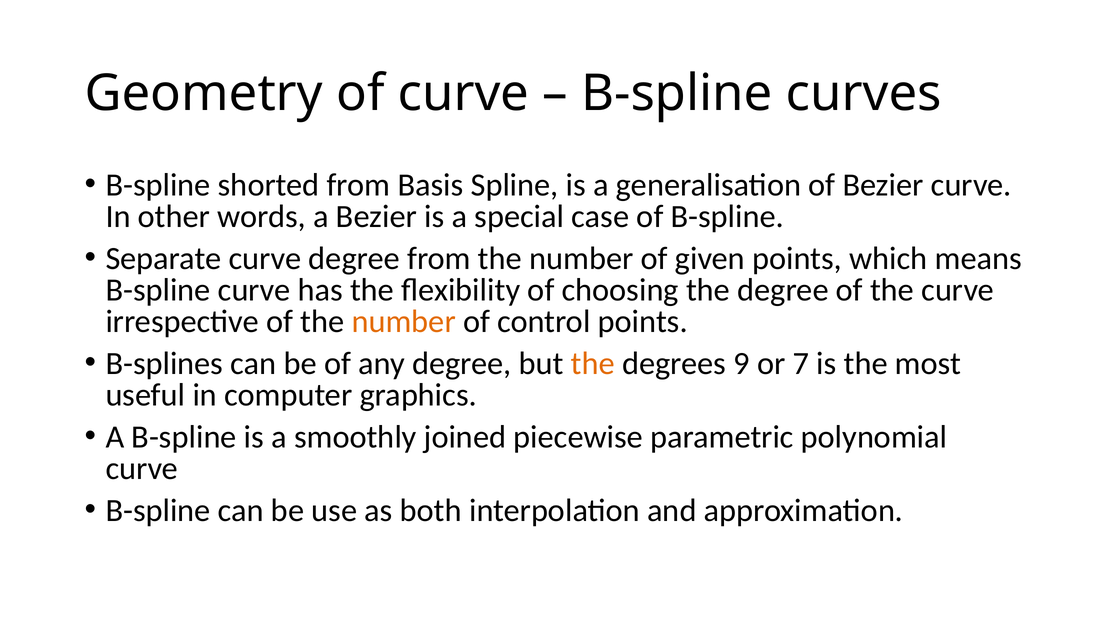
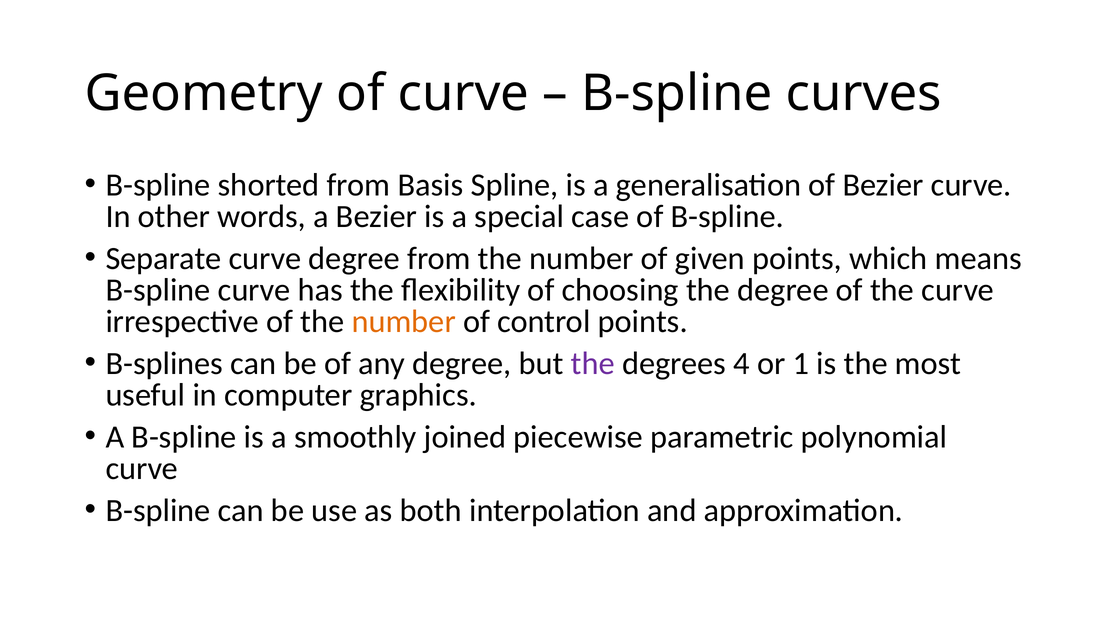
the colour: orange -> purple (593, 363)
9: 9 -> 4 (742, 363)
7: 7 -> 1 (801, 363)
